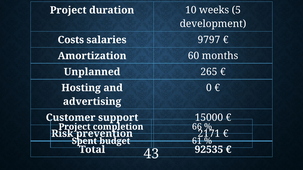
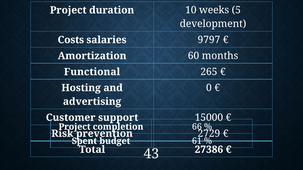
Unplanned: Unplanned -> Functional (92, 72)
2171: 2171 -> 2729 (209, 134)
92535: 92535 -> 27386 (209, 150)
